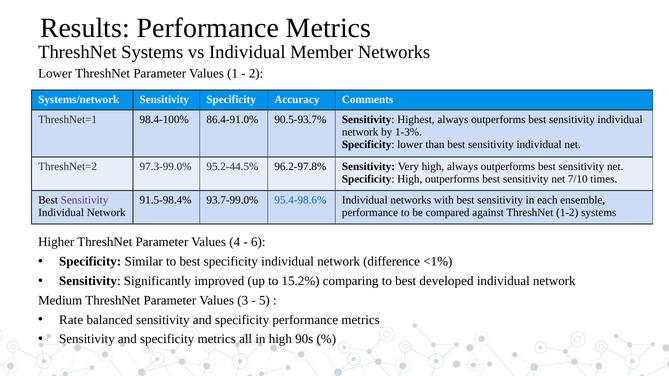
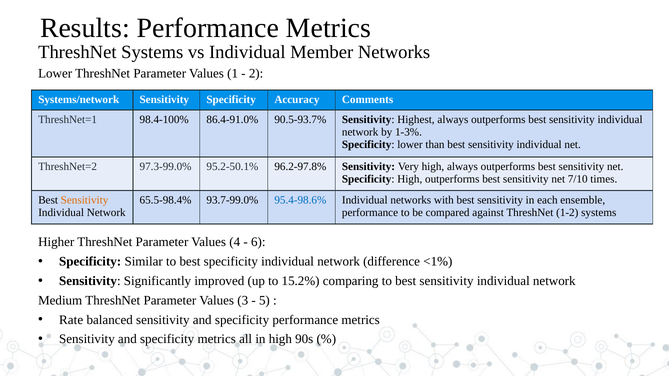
95.2-44.5%: 95.2-44.5% -> 95.2-50.1% (232, 167)
Sensitivity colour: purple -> orange (85, 200)
91.5-98.4%: 91.5-98.4% -> 65.5-98.4% (166, 200)
to best developed: developed -> sensitivity (446, 281)
